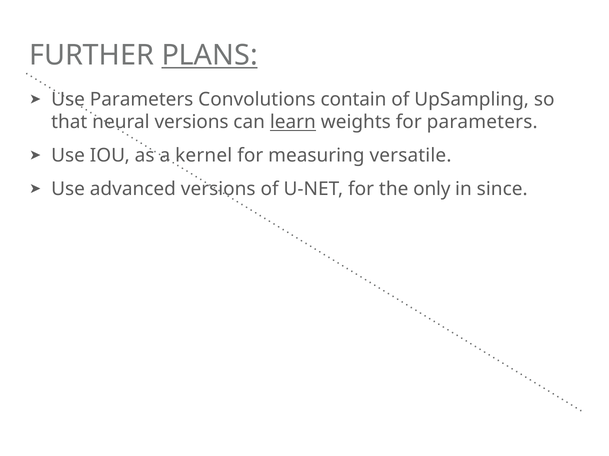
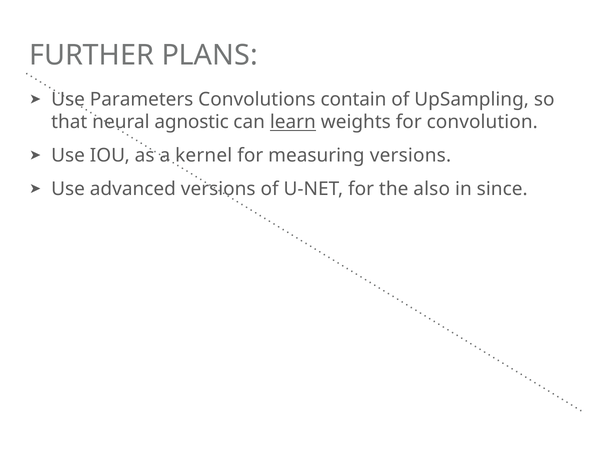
PLANS underline: present -> none (210, 56)
neural versions: versions -> agnostic (192, 122)
for parameters: parameters -> convolution (482, 122)
measuring versatile: versatile -> versions (410, 156)
only: only -> also (432, 190)
